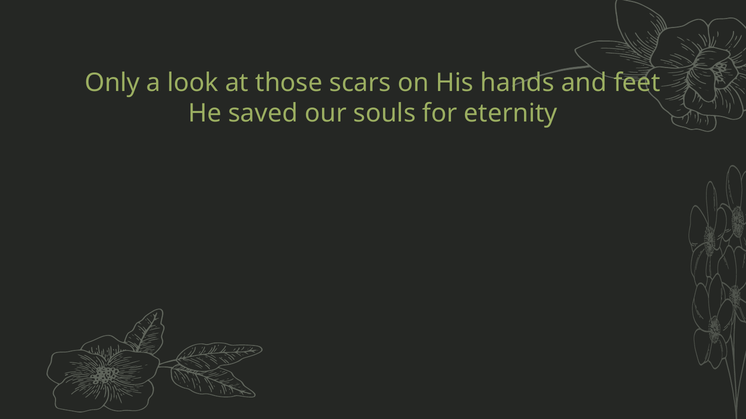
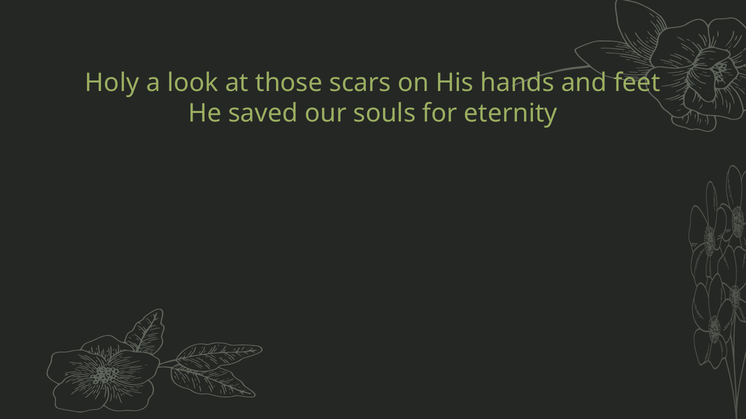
Only: Only -> Holy (112, 83)
